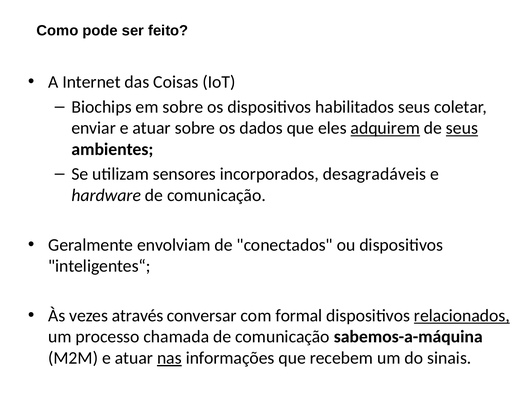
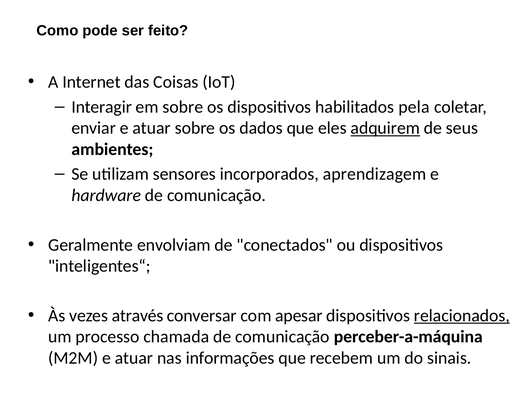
Biochips: Biochips -> Interagir (102, 107)
habilitados seus: seus -> pela (414, 107)
seus underline: present -> none (462, 128)
desagradáveis: desagradáveis -> aprendizagem (375, 174)
formal: formal -> apesar (299, 316)
sabemos-a-máquina: sabemos-a-máquina -> perceber-a-máquina (408, 337)
nas underline: present -> none (169, 358)
